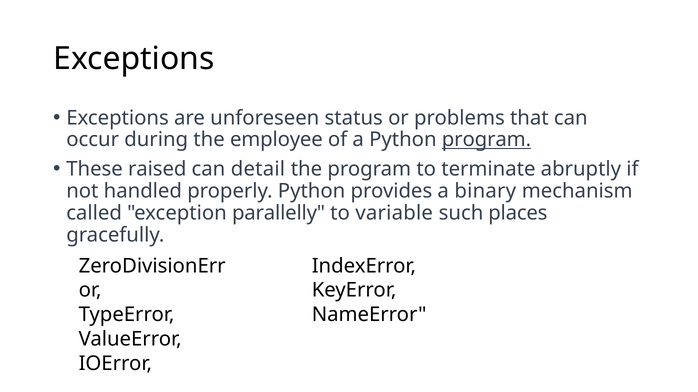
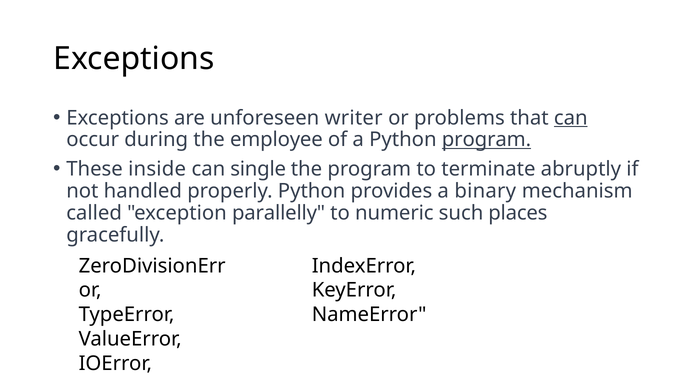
status: status -> writer (354, 118)
can underline: none -> present (571, 118)
raised: raised -> inside (157, 169)
detail: detail -> single (258, 169)
variable: variable -> numeric (394, 213)
